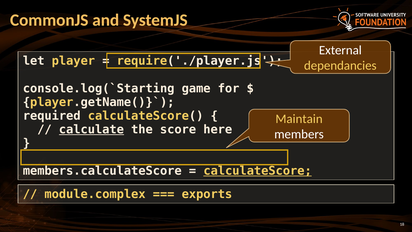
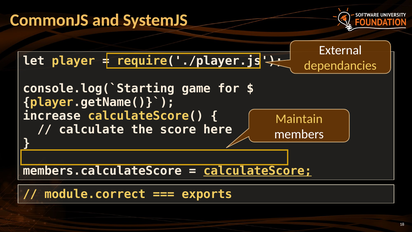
required: required -> increase (52, 116)
calculate underline: present -> none (91, 130)
module.complex: module.complex -> module.correct (95, 194)
